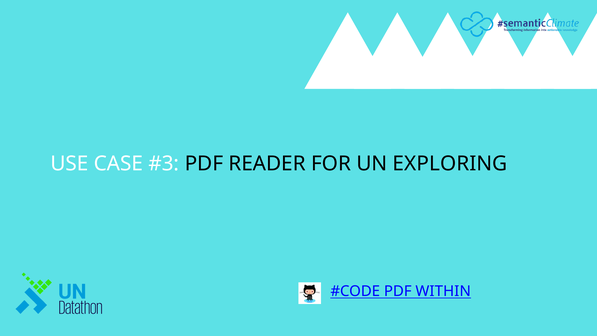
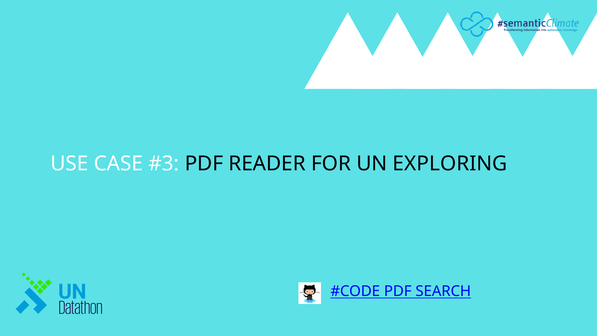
WITHIN: WITHIN -> SEARCH (443, 291)
